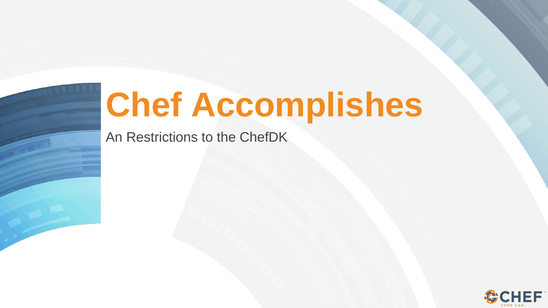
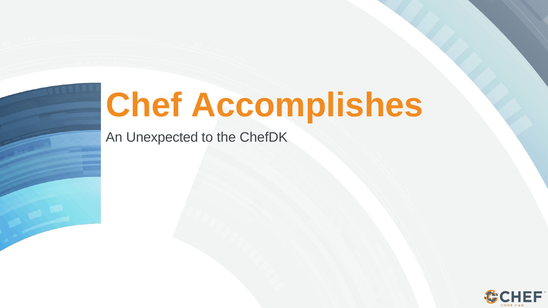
Restrictions: Restrictions -> Unexpected (162, 137)
